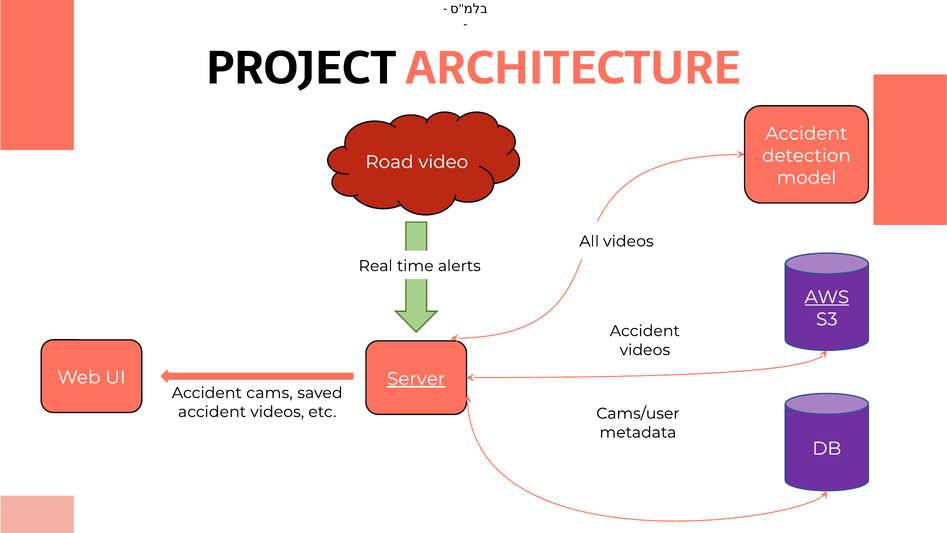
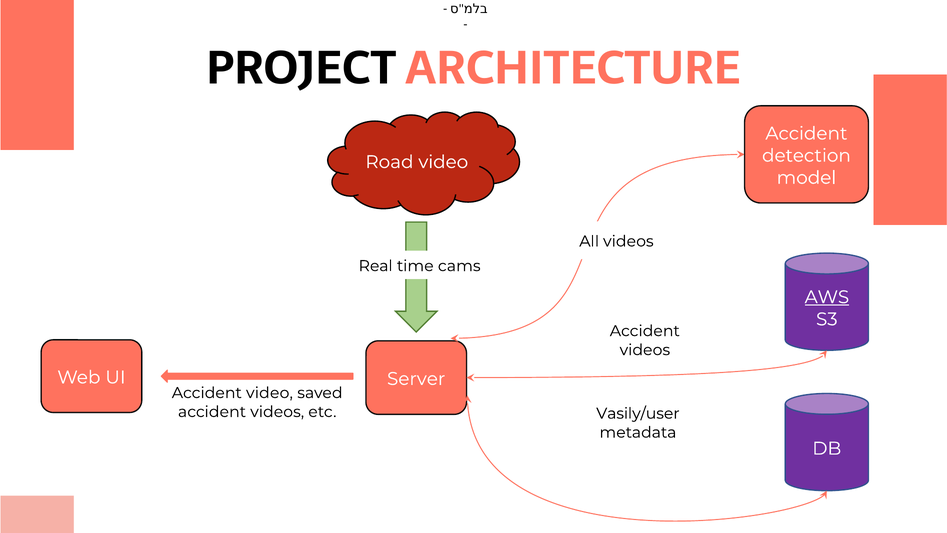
alerts: alerts -> cams (459, 266)
Server underline: present -> none (416, 379)
Accident cams: cams -> video (269, 393)
Cams/user: Cams/user -> Vasily/user (638, 413)
